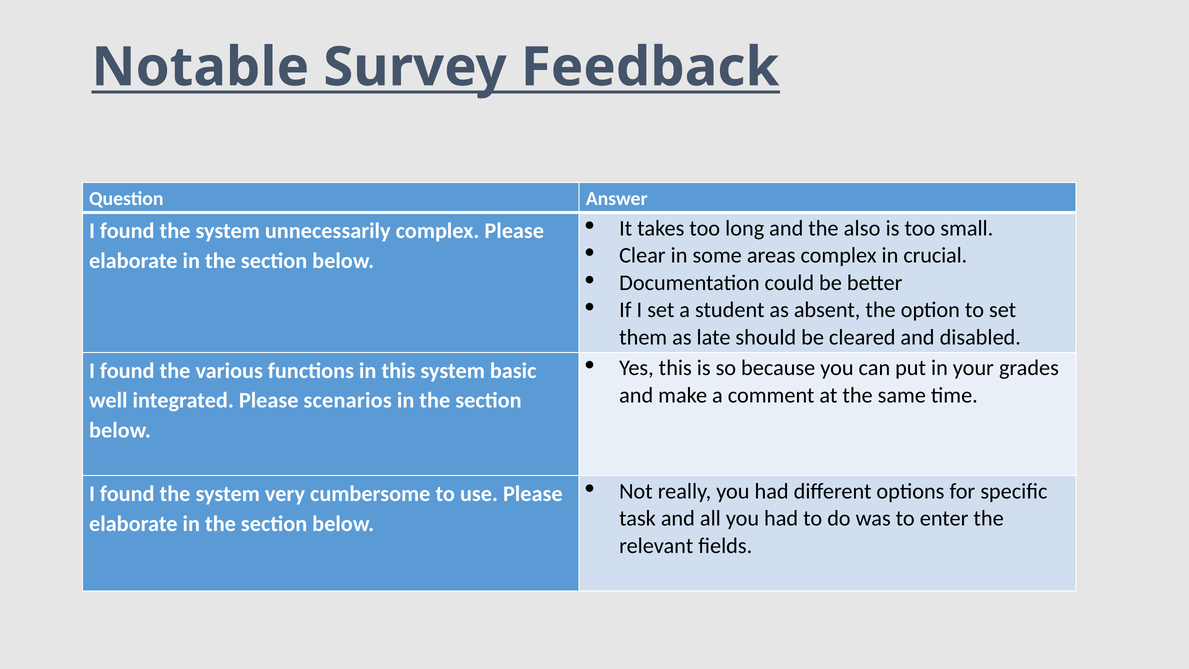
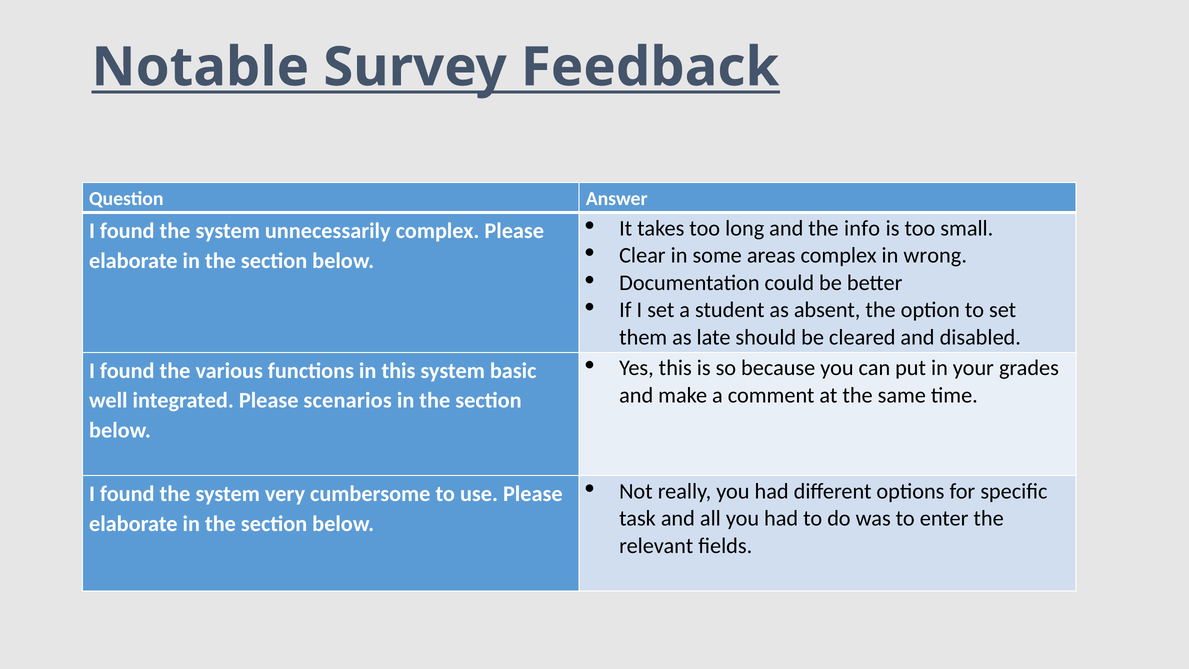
also: also -> info (862, 228)
crucial: crucial -> wrong (935, 255)
